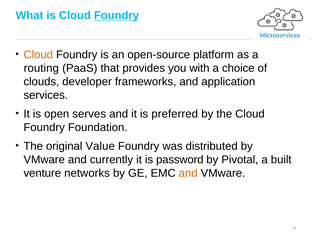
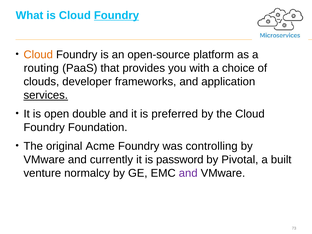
services underline: none -> present (46, 95)
serves: serves -> double (89, 114)
Value: Value -> Acme (100, 146)
distributed: distributed -> controlling (212, 146)
networks: networks -> normalcy (87, 173)
and colour: orange -> purple (188, 173)
